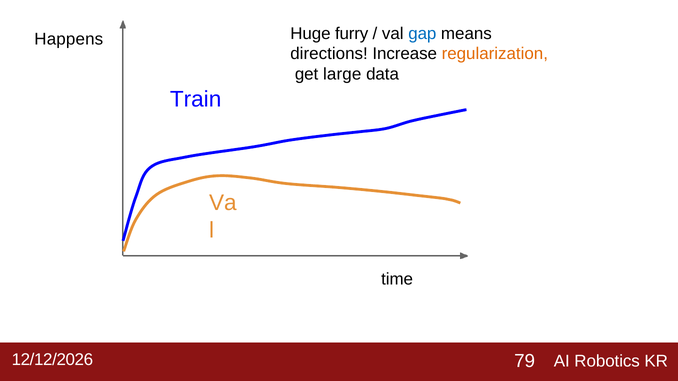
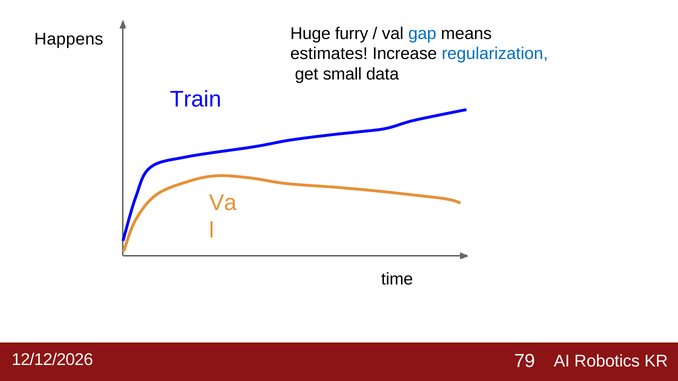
directions: directions -> estimates (329, 54)
regularization colour: orange -> blue (495, 54)
large: large -> small (342, 74)
